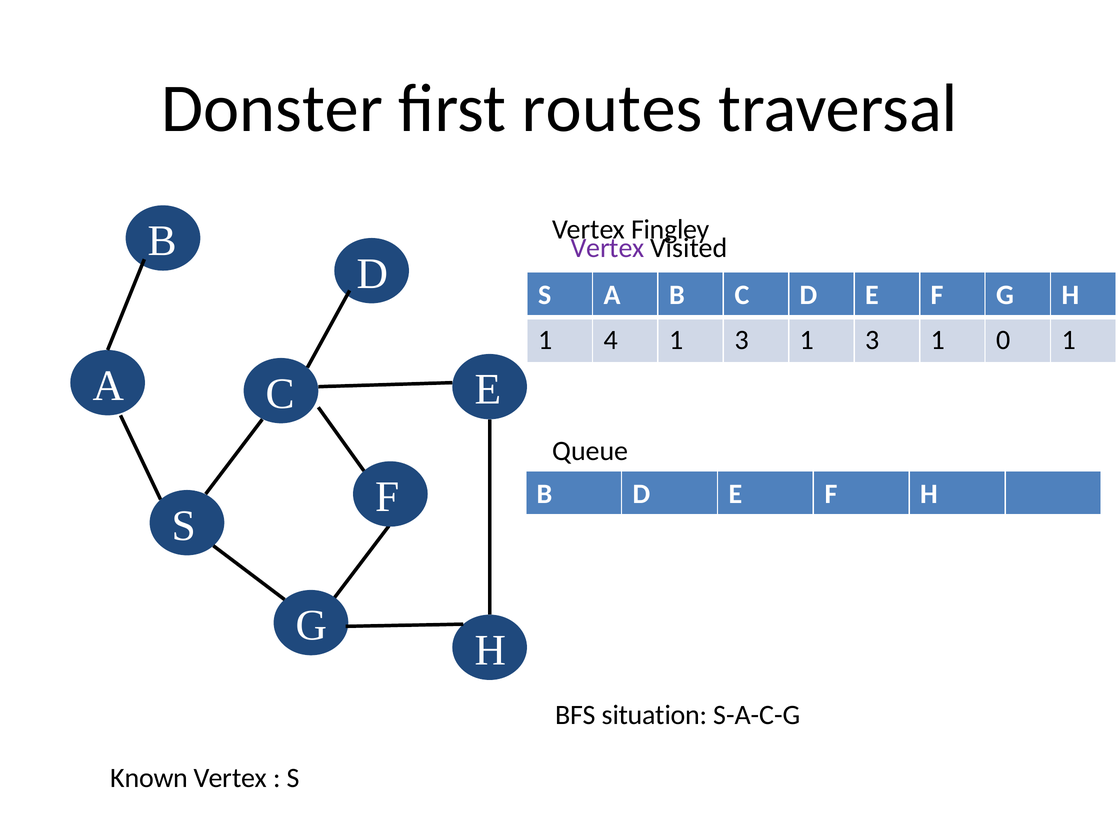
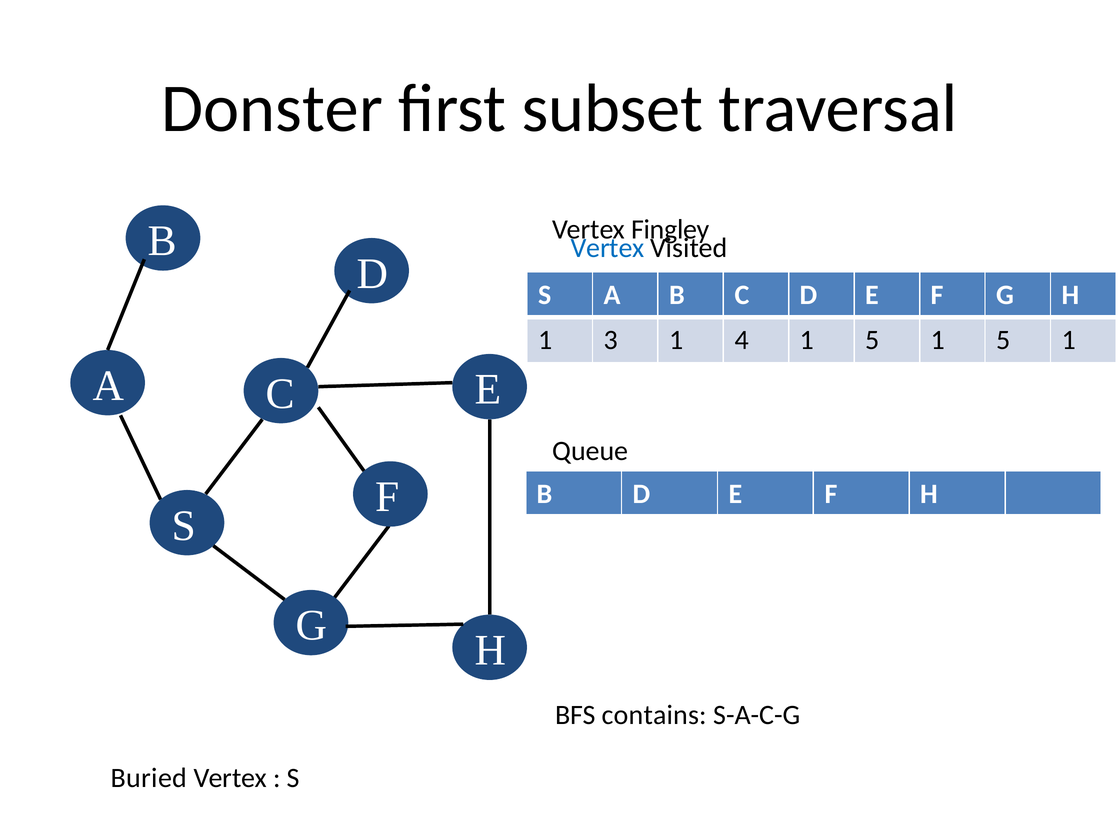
routes: routes -> subset (612, 108)
Vertex colour: purple -> blue (608, 248)
4: 4 -> 3 (611, 340)
3: 3 -> 4 (742, 340)
3: 3 -> 5 (872, 340)
0: 0 -> 5 (1003, 340)
situation: situation -> contains (654, 715)
Known: Known -> Buried (149, 778)
